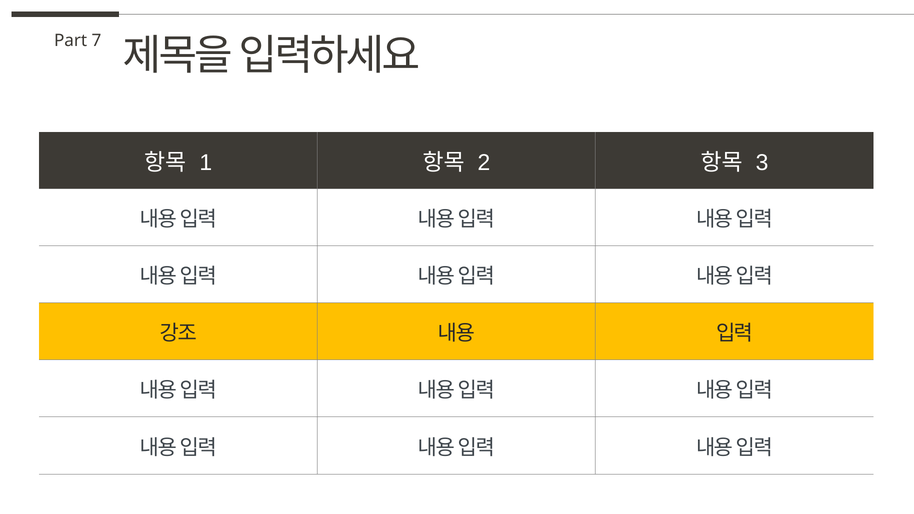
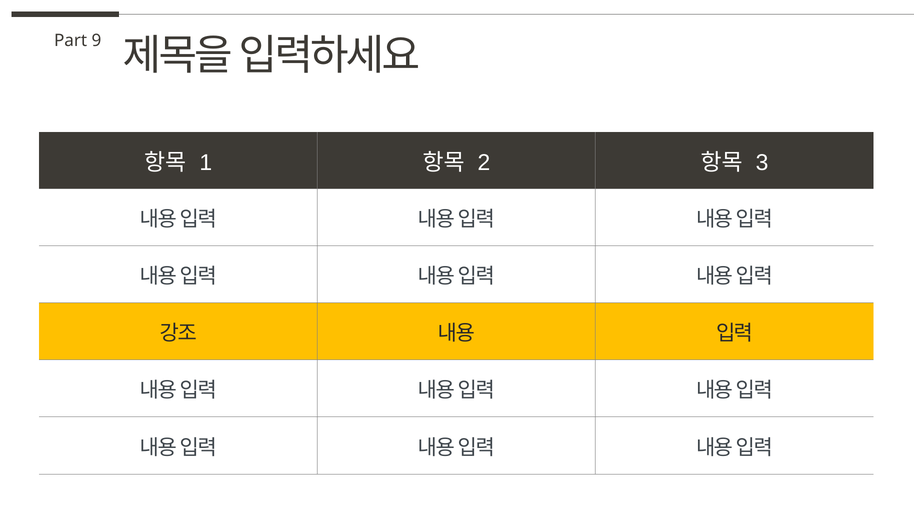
7: 7 -> 9 (97, 41)
